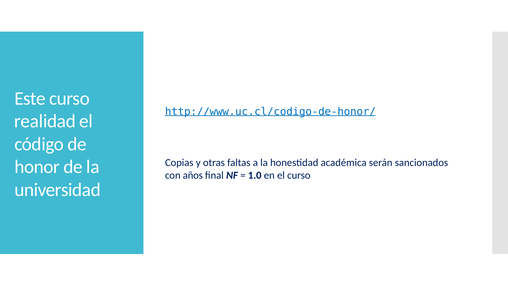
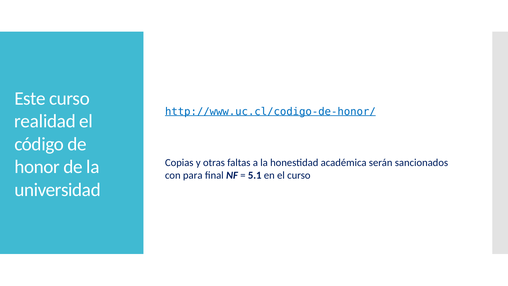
años: años -> para (193, 175)
1.0: 1.0 -> 5.1 (255, 175)
